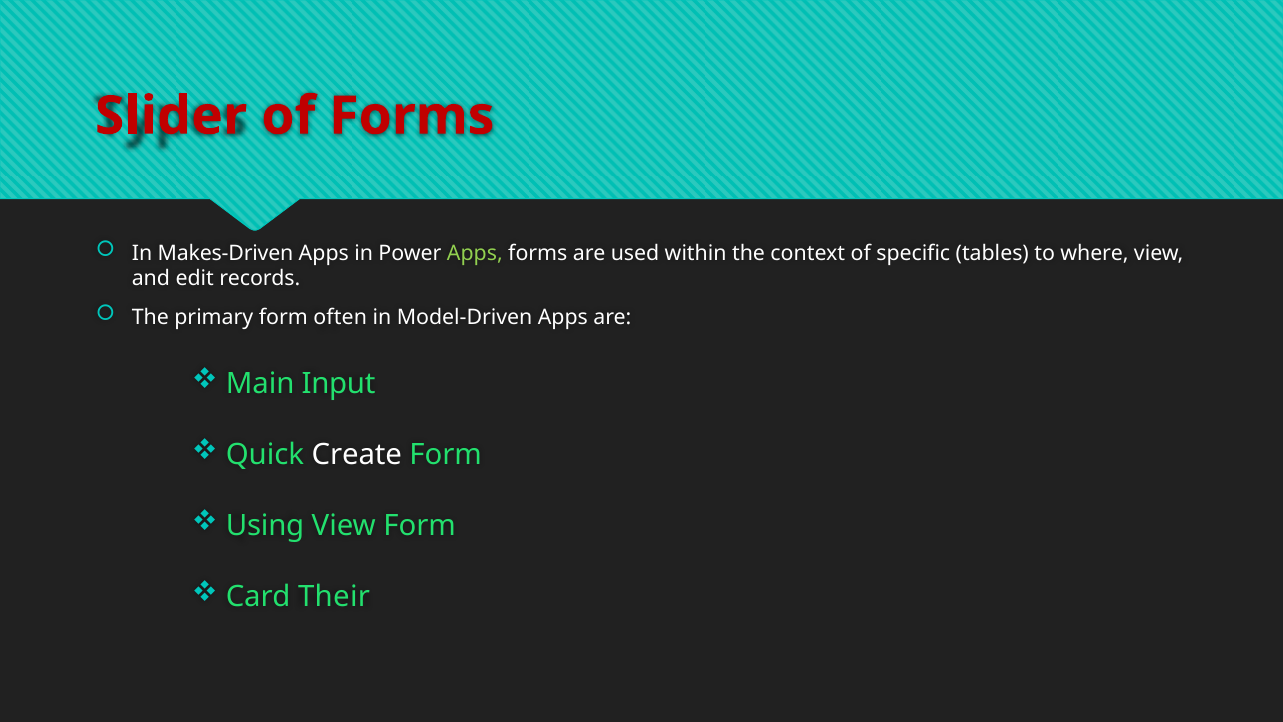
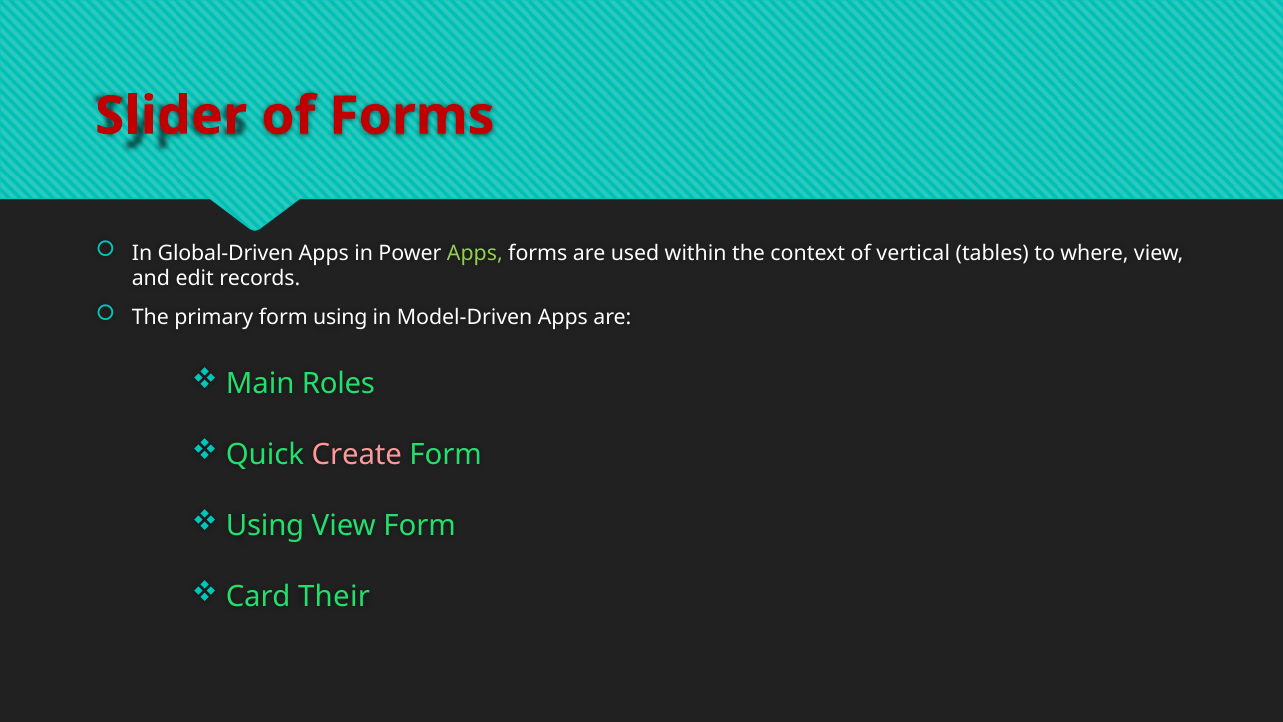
Makes-Driven: Makes-Driven -> Global-Driven (226, 253)
specific: specific -> vertical (913, 253)
form often: often -> using (340, 317)
Input: Input -> Roles (338, 384)
Create colour: white -> pink (357, 455)
